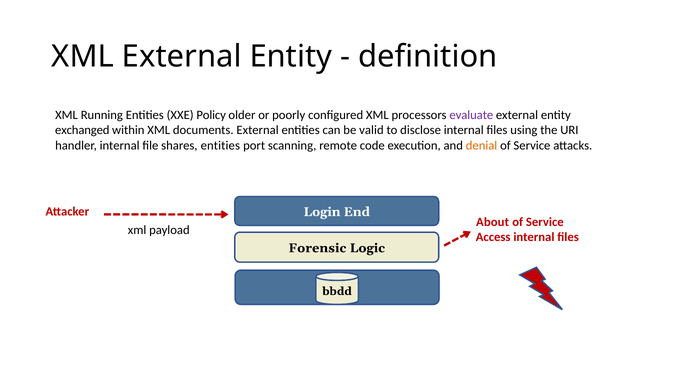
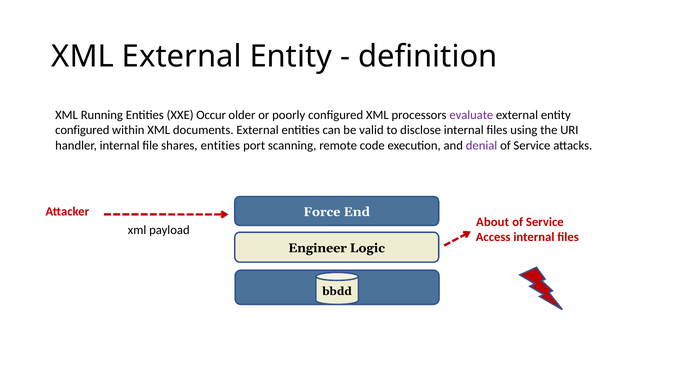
Policy: Policy -> Occur (211, 115)
exchanged: exchanged -> configured (82, 130)
denial colour: orange -> purple (482, 146)
Login: Login -> Force (322, 212)
Forensic: Forensic -> Engineer (318, 248)
